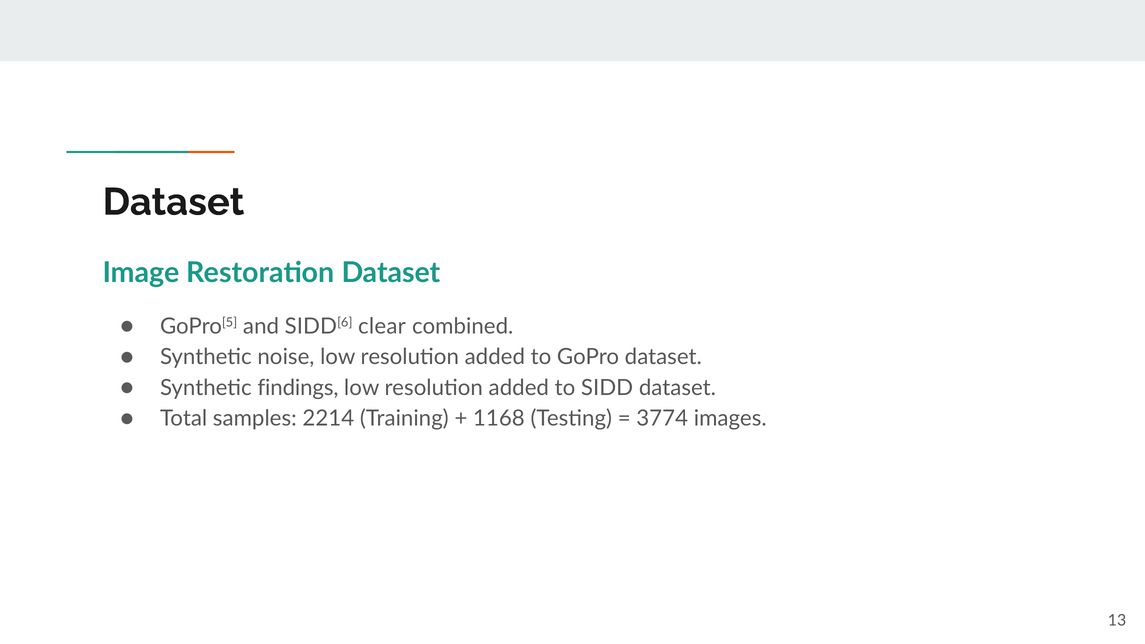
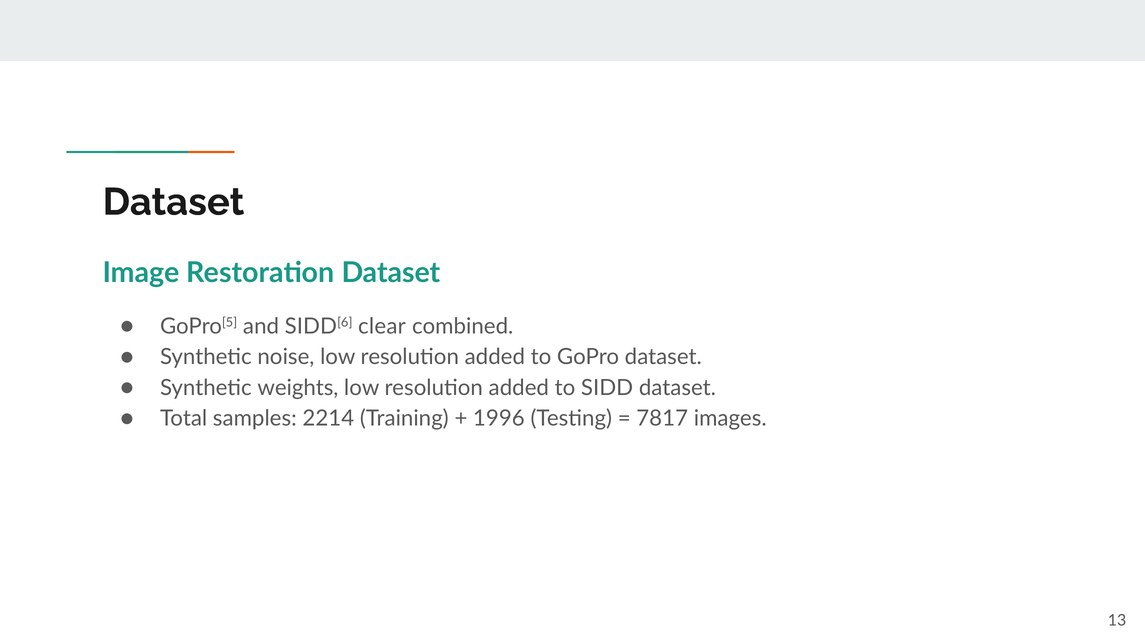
findings: findings -> weights (298, 388)
1168: 1168 -> 1996 (499, 419)
3774: 3774 -> 7817 (662, 419)
